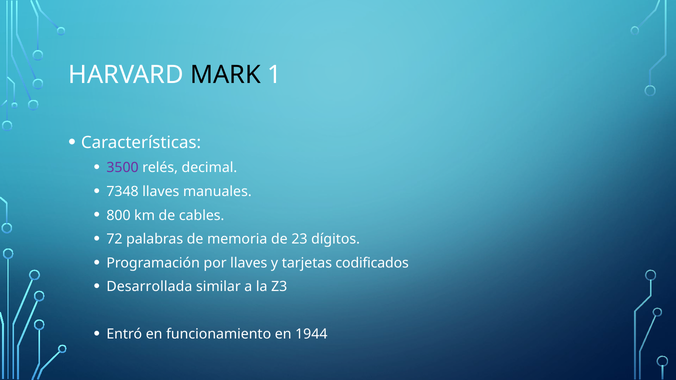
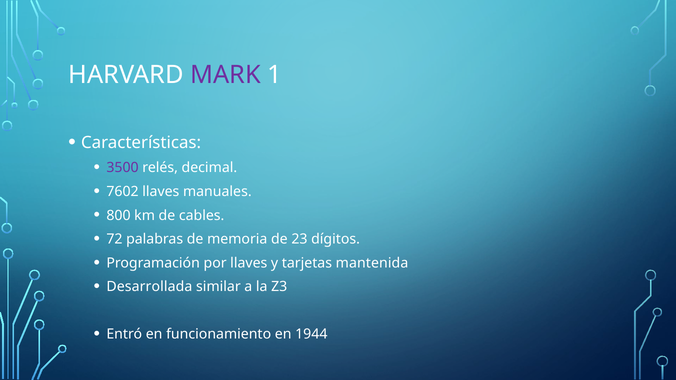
MARK colour: black -> purple (226, 75)
7348: 7348 -> 7602 (123, 192)
codificados: codificados -> mantenida (372, 263)
